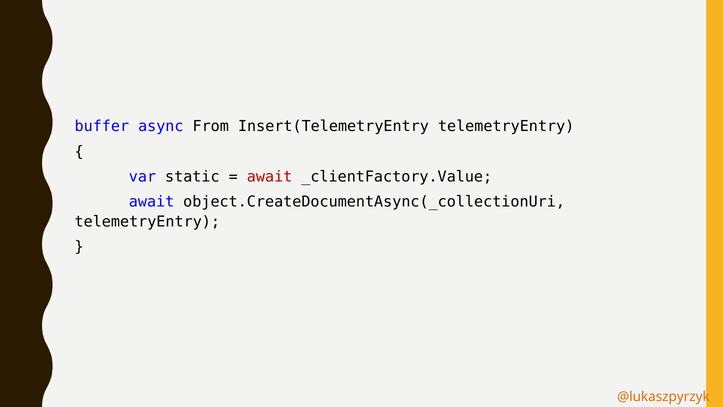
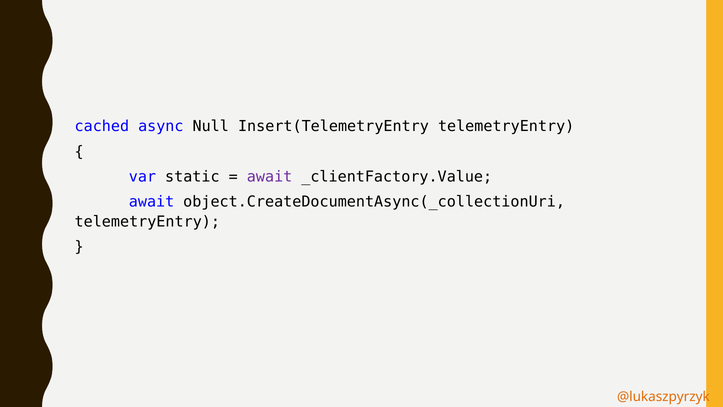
buffer: buffer -> cached (102, 126)
From: From -> Null (211, 126)
await colour: red -> purple (270, 177)
